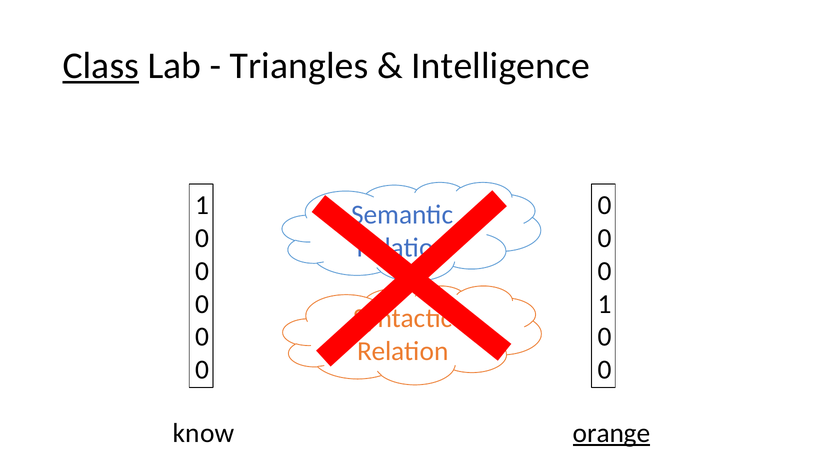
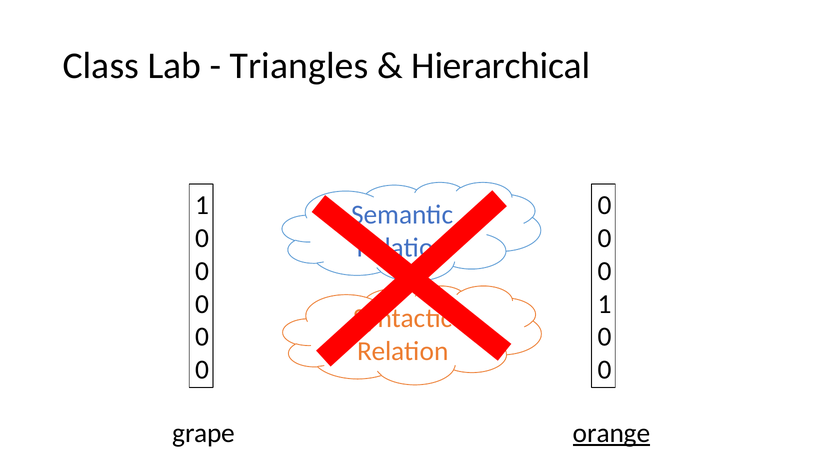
Class underline: present -> none (101, 66)
Intelligence: Intelligence -> Hierarchical (501, 66)
know: know -> grape (204, 433)
